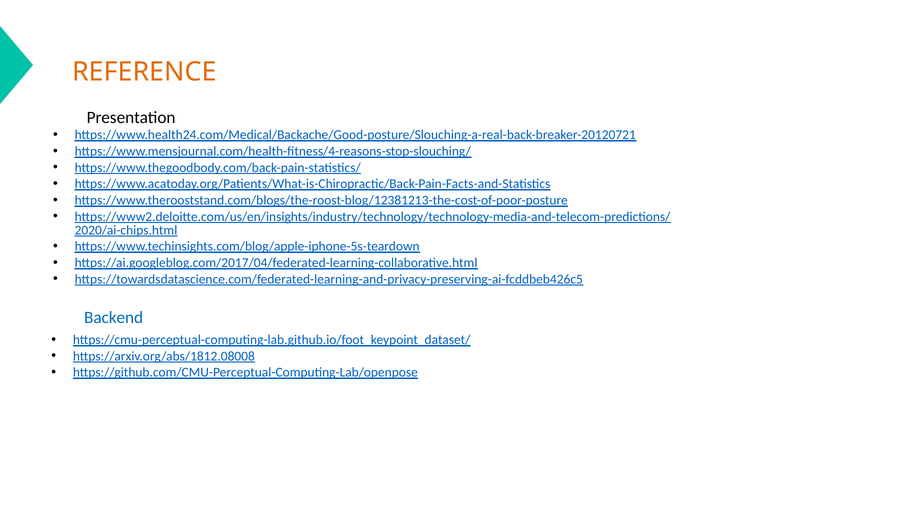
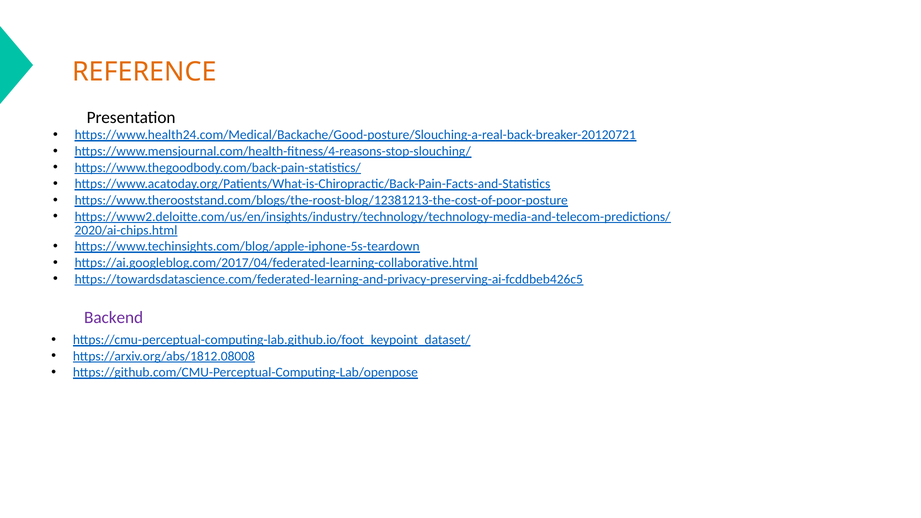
Backend colour: blue -> purple (114, 318)
